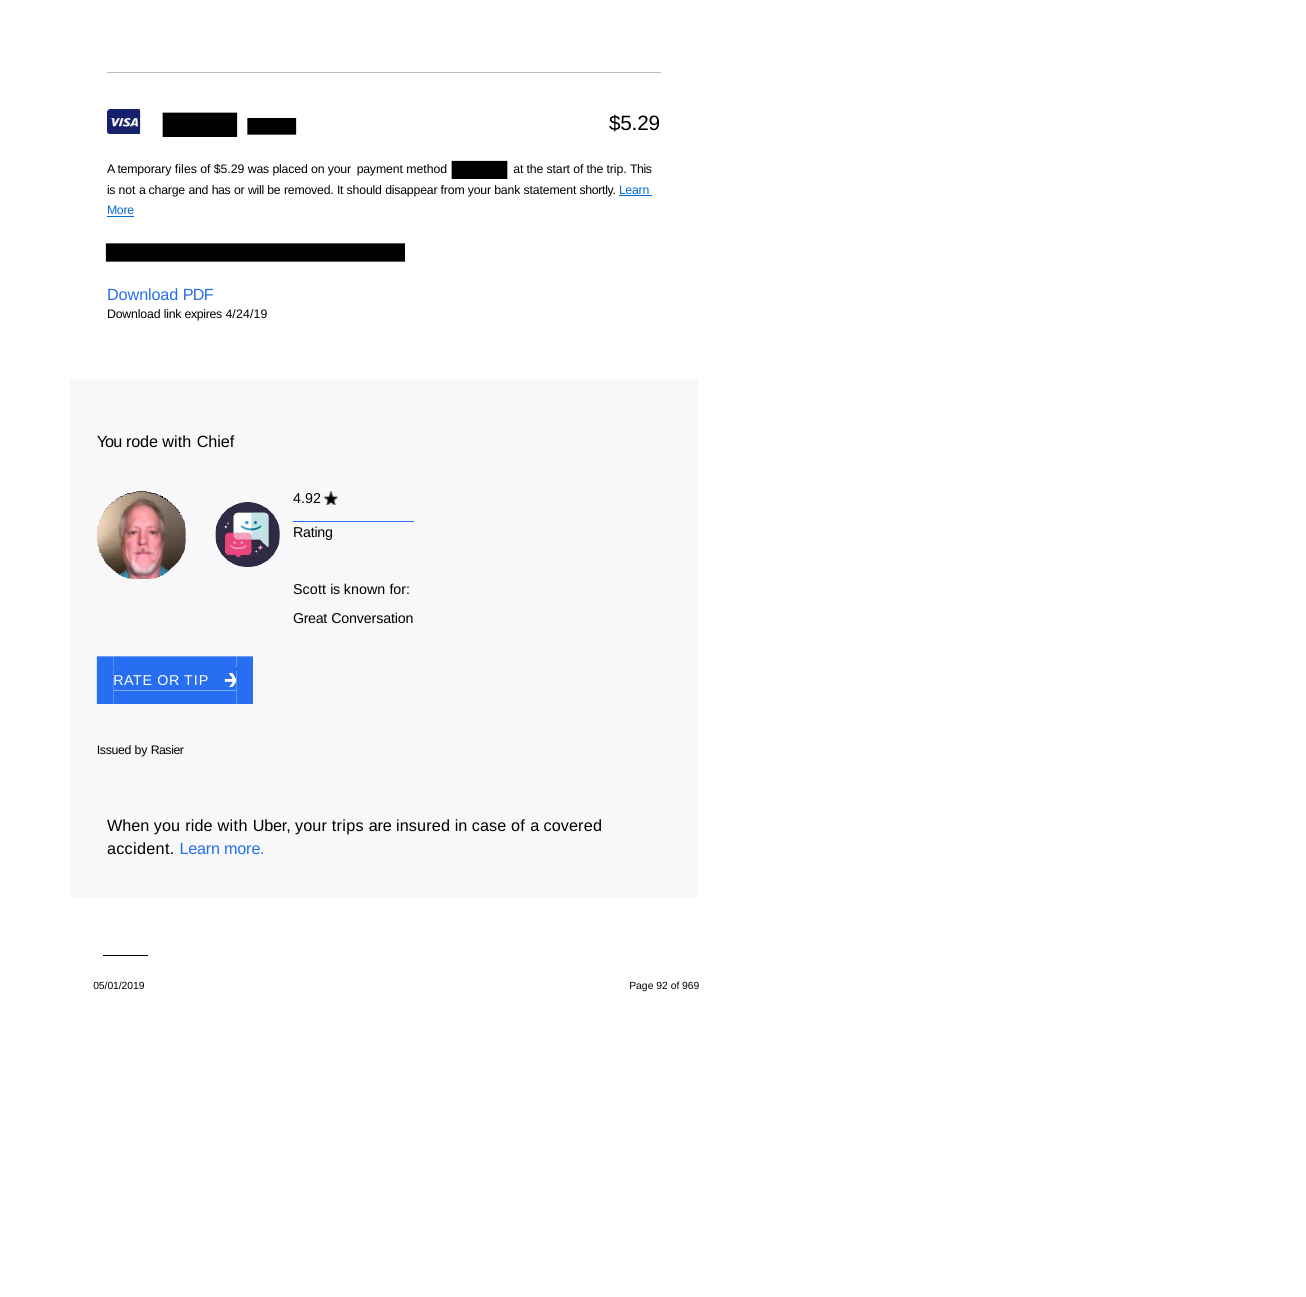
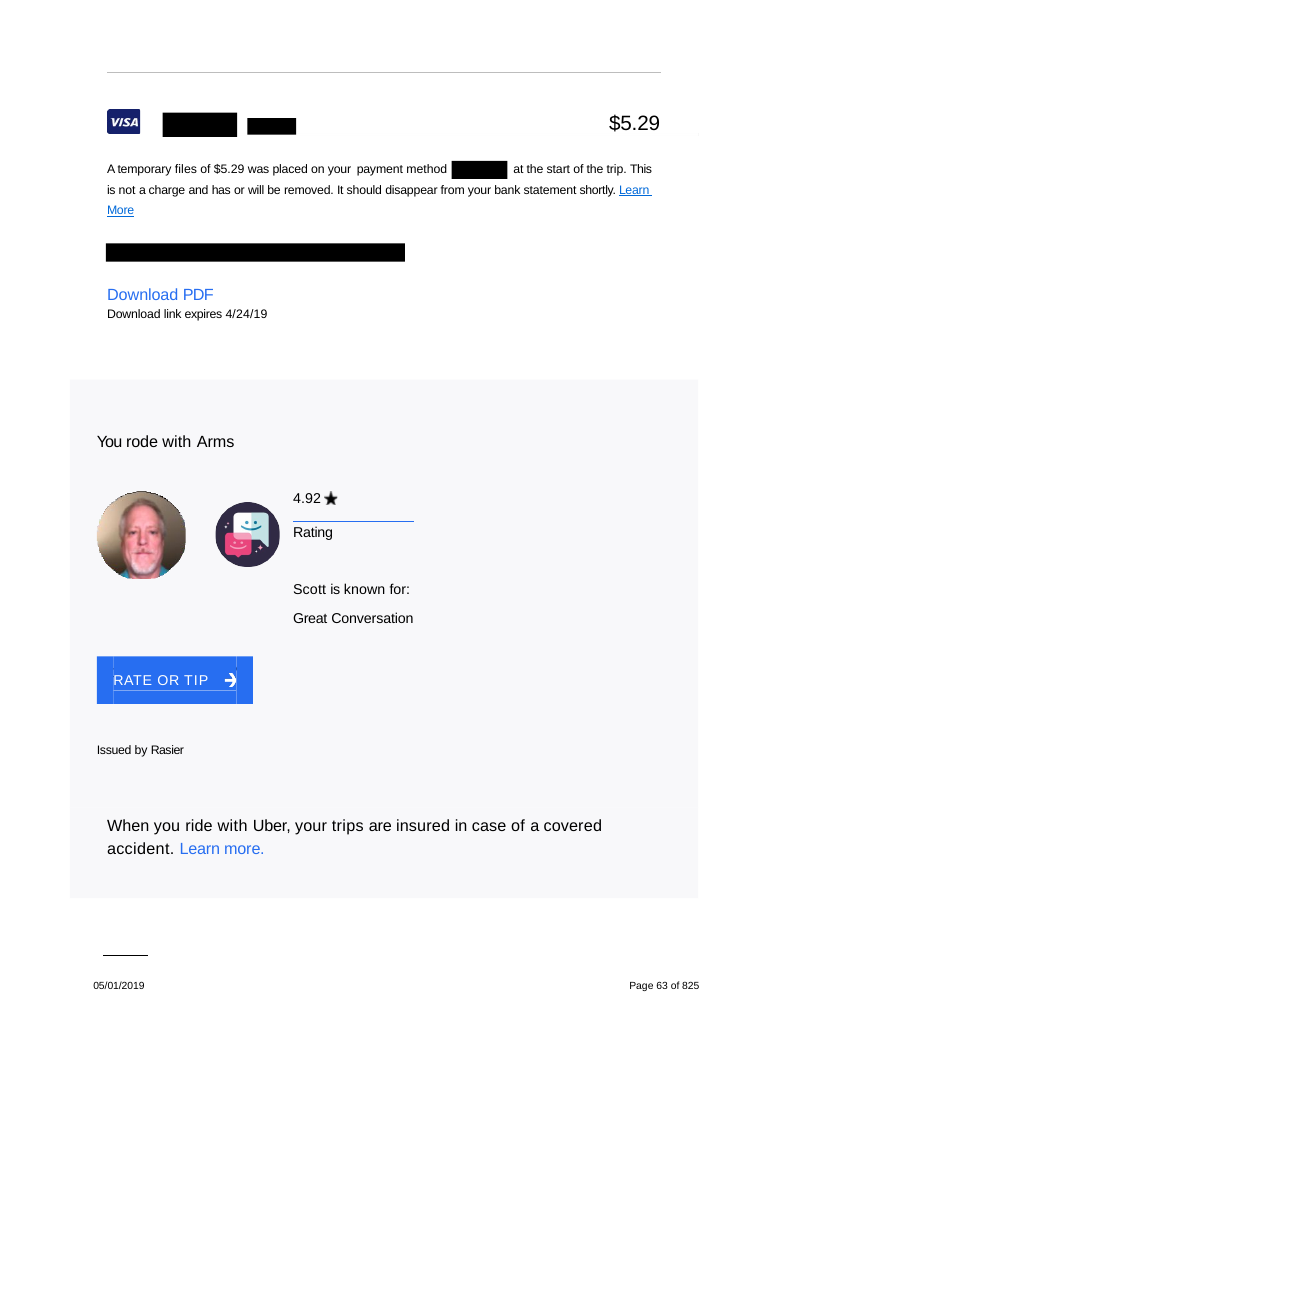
Chief: Chief -> Arms (216, 442)
92: 92 -> 63 (662, 987)
969: 969 -> 825 (691, 987)
